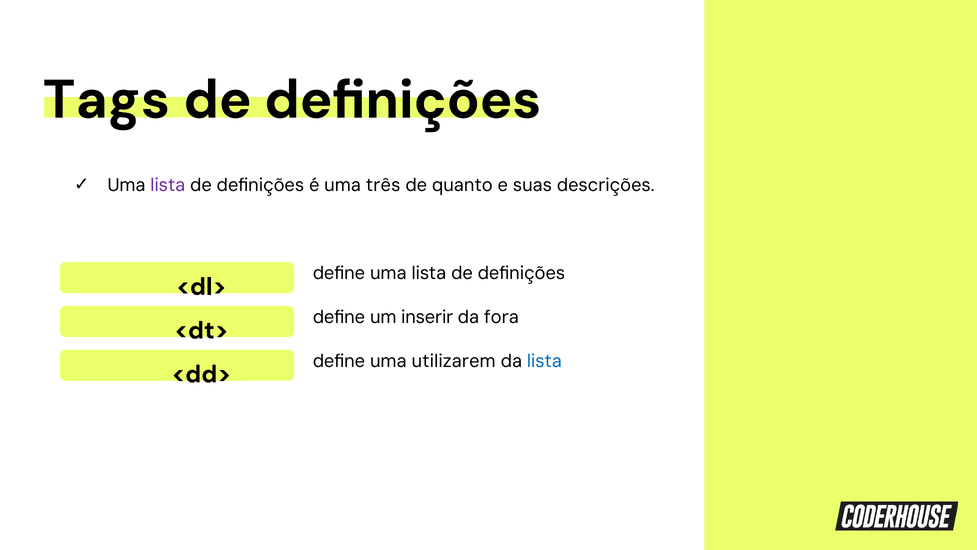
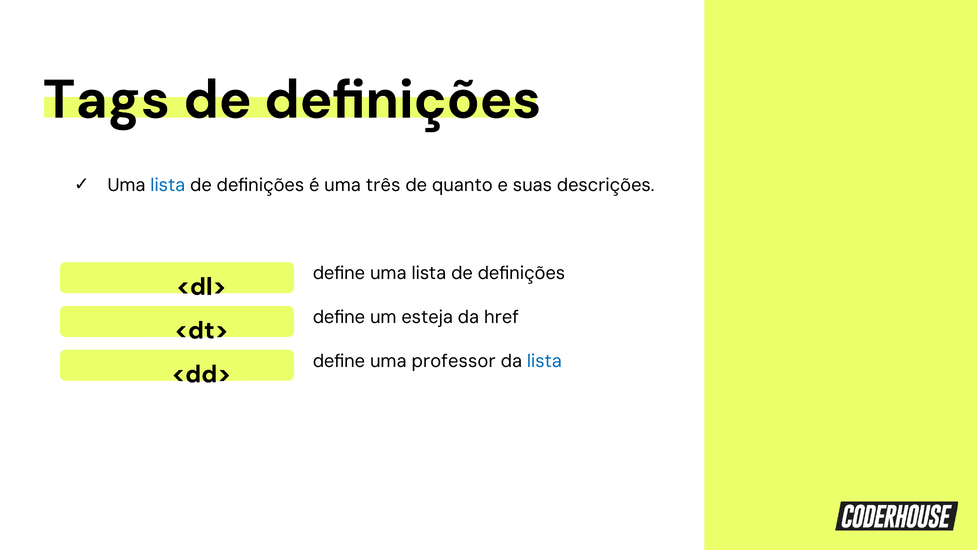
lista colour: purple -> blue (168, 185)
inserir: inserir -> esteja (427, 317)
fora: fora -> href (501, 317)
utilizarem: utilizarem -> professor (454, 361)
